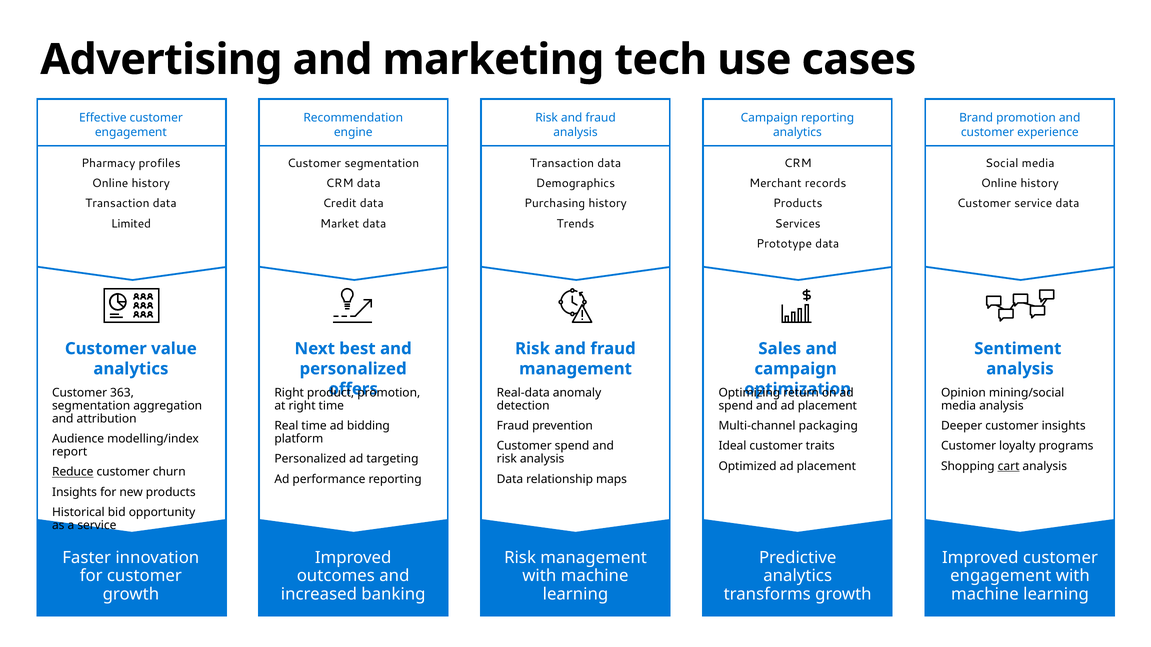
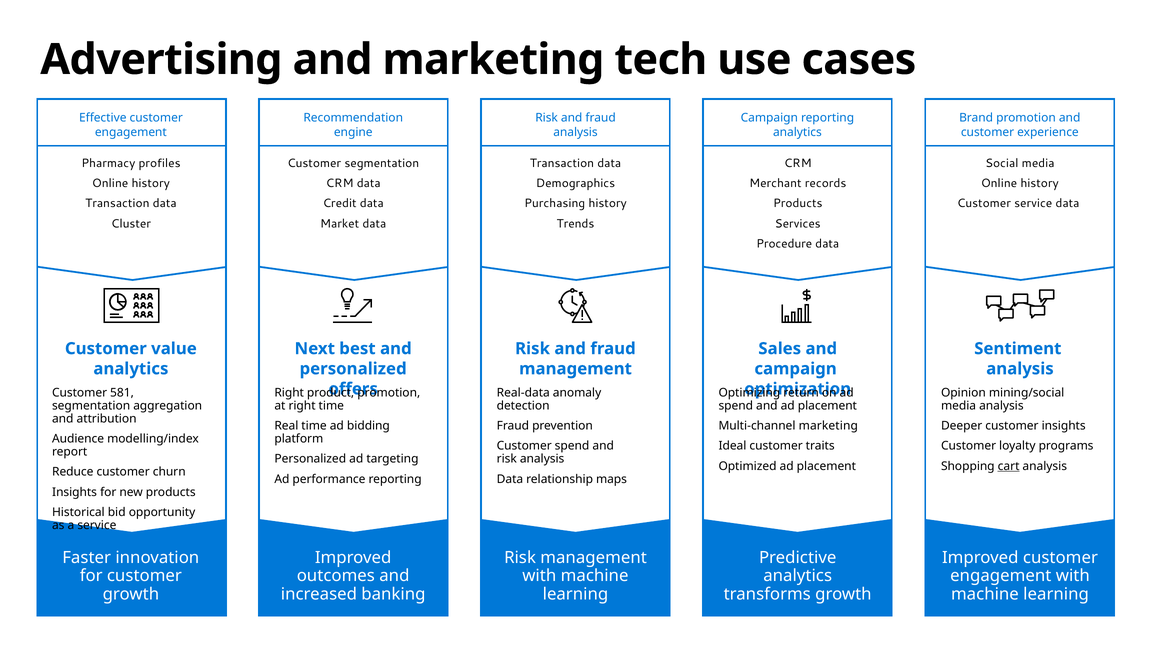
Limited: Limited -> Cluster (131, 224)
Prototype: Prototype -> Procedure (784, 244)
363: 363 -> 581 (122, 393)
Multi-channel packaging: packaging -> marketing (828, 426)
Reduce underline: present -> none (73, 472)
